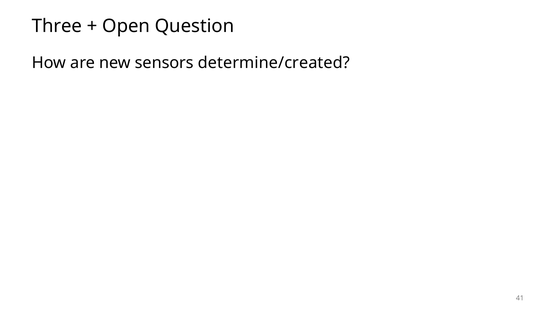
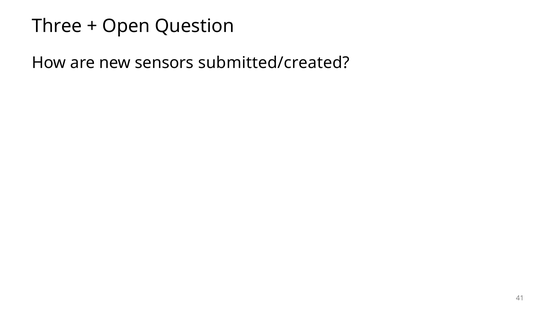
determine/created: determine/created -> submitted/created (274, 63)
